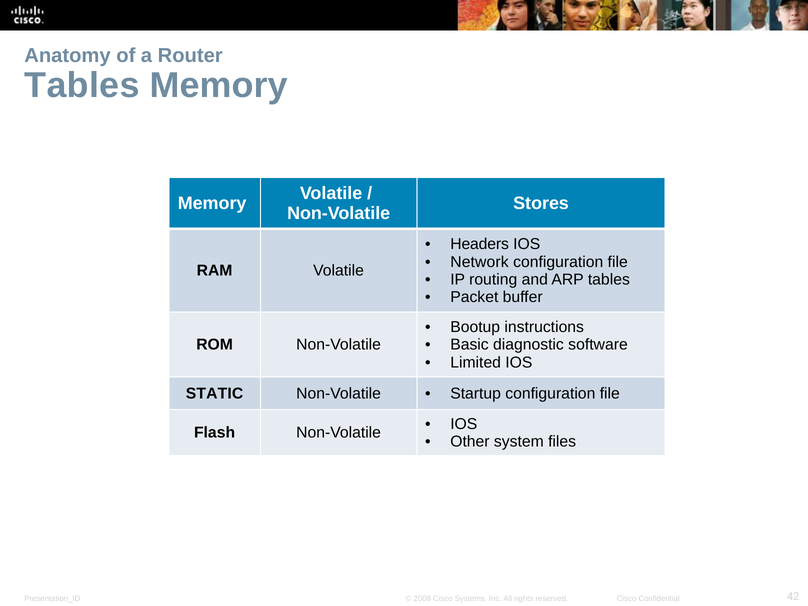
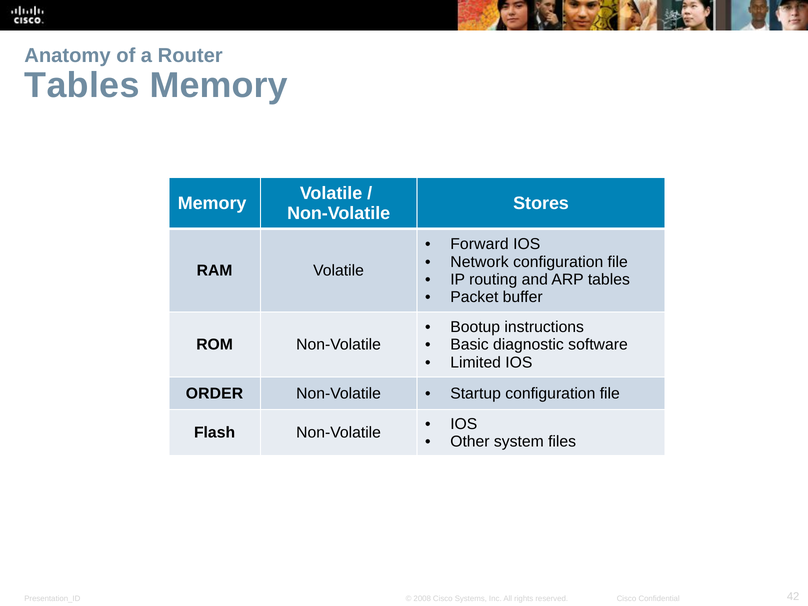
Headers: Headers -> Forward (479, 244)
STATIC: STATIC -> ORDER (215, 394)
